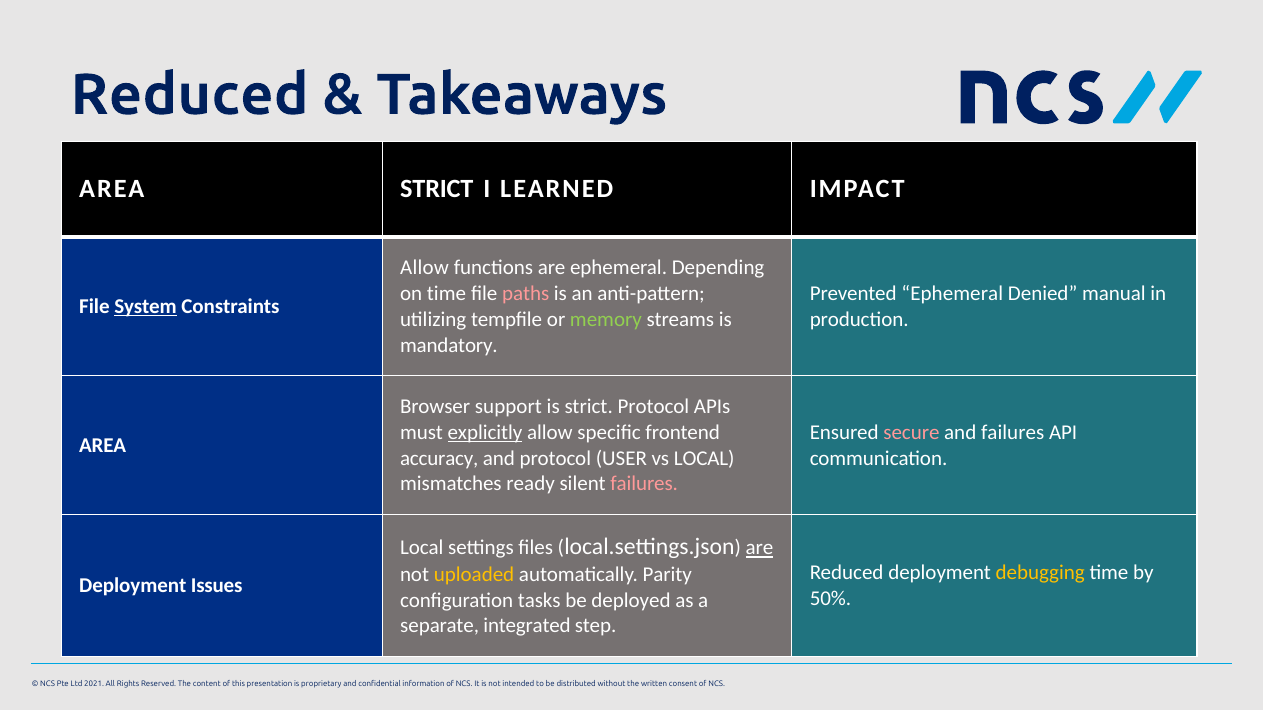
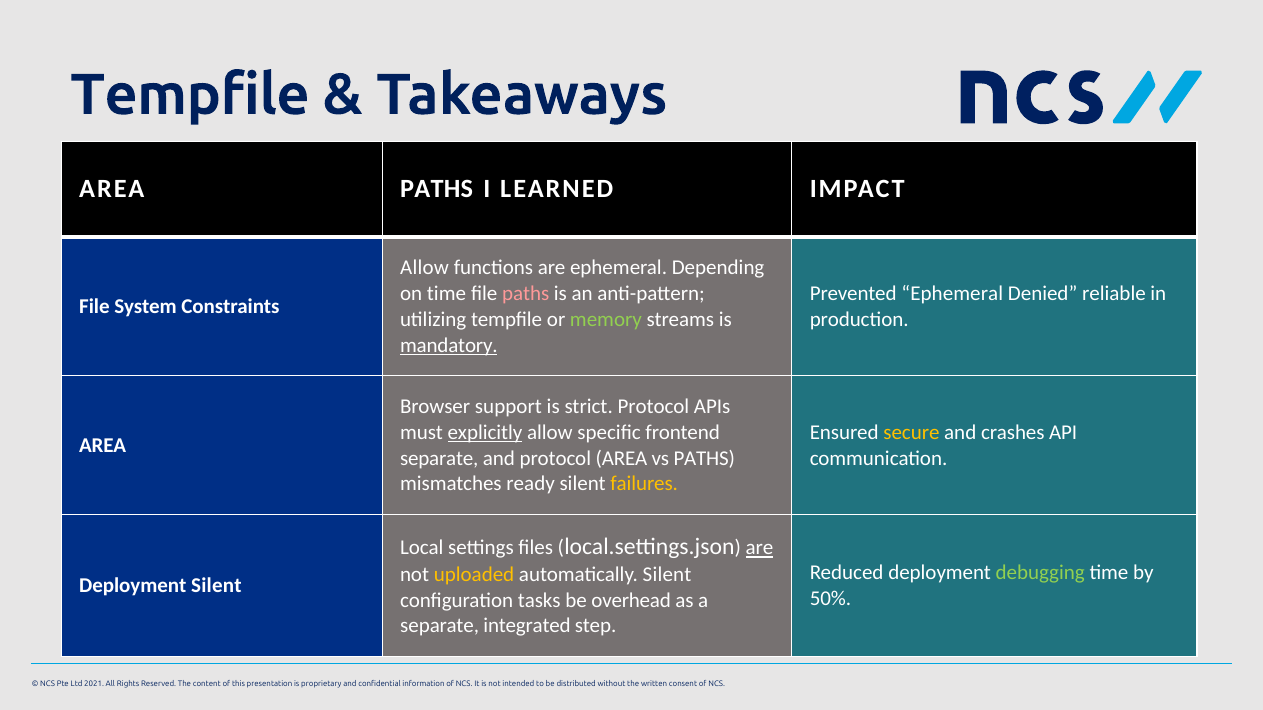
Reduced: Reduced -> Tempfile (190, 95)
AREA STRICT: STRICT -> PATHS (437, 189)
manual: manual -> reliable (1114, 294)
System underline: present -> none (146, 307)
mandatory underline: none -> present (449, 345)
secure colour: pink -> yellow (911, 433)
and failures: failures -> crashes (1013, 433)
accuracy: accuracy -> separate (439, 458)
protocol USER: USER -> AREA (621, 458)
vs LOCAL: LOCAL -> PATHS (704, 458)
failures colour: pink -> yellow (644, 484)
debugging colour: yellow -> light green (1040, 573)
automatically Parity: Parity -> Silent (667, 575)
Deployment Issues: Issues -> Silent (216, 586)
deployed: deployed -> overhead (631, 600)
